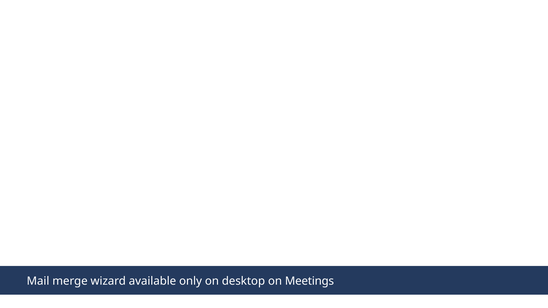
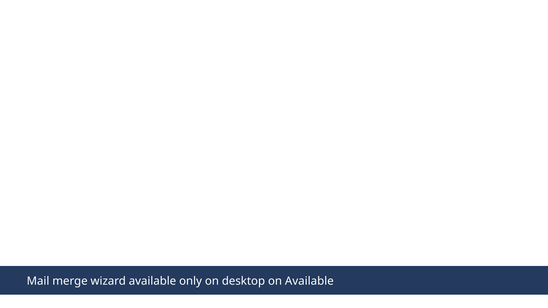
on Meetings: Meetings -> Available (309, 281)
